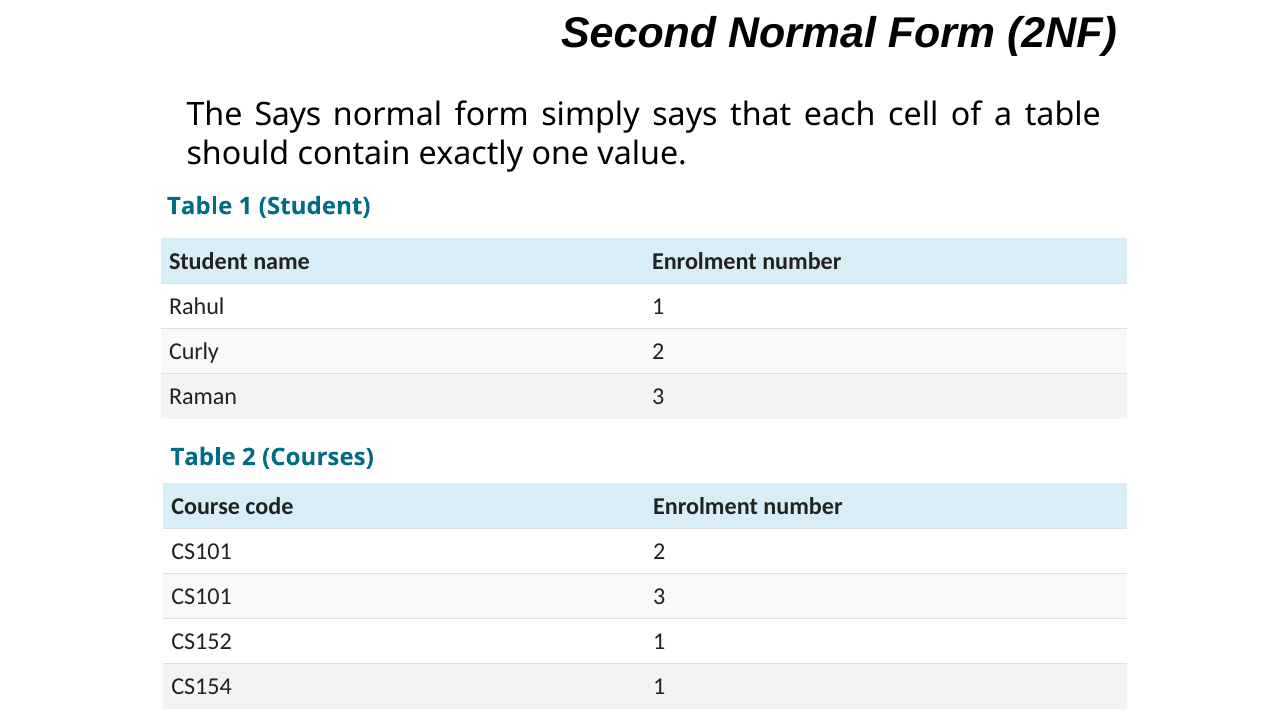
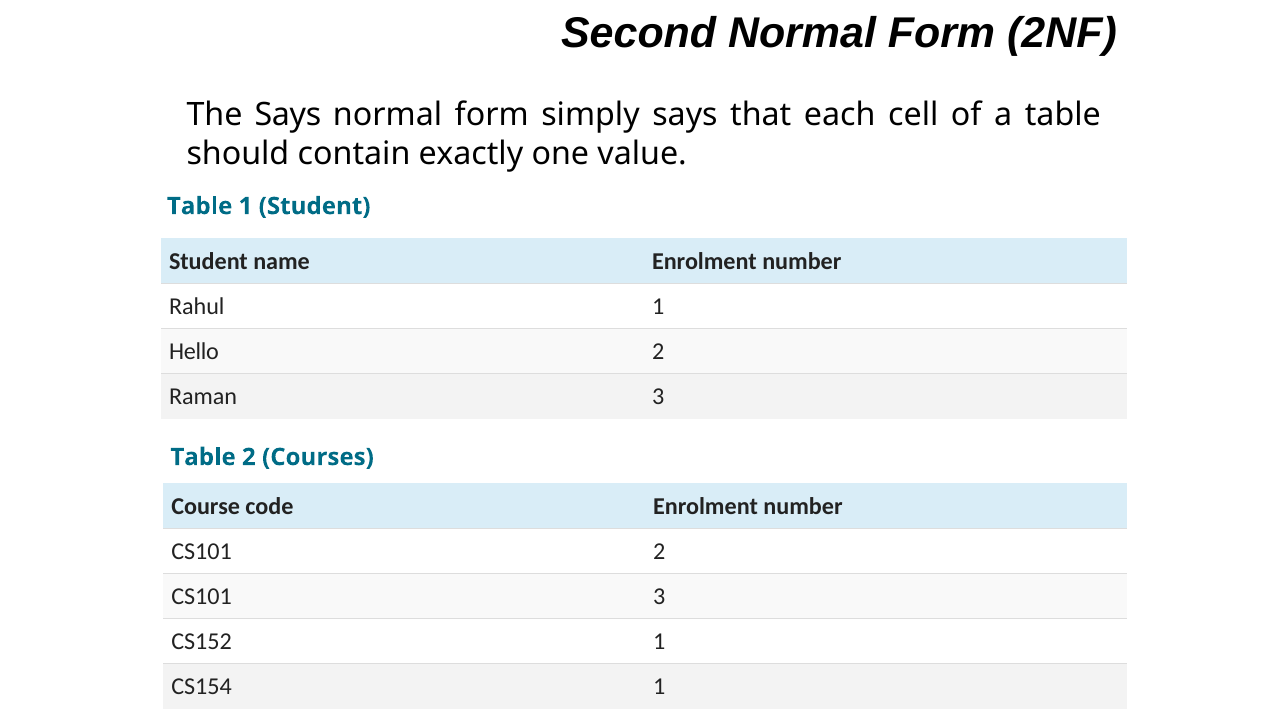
Curly: Curly -> Hello (194, 352)
